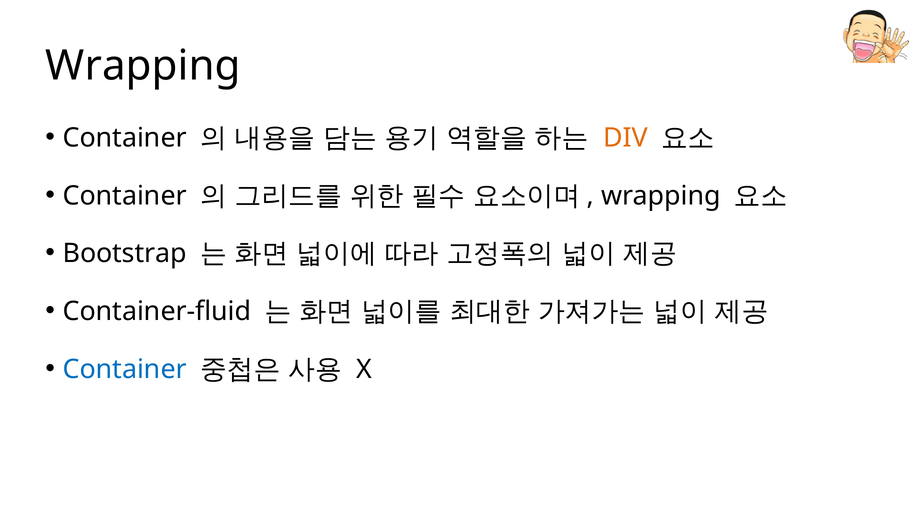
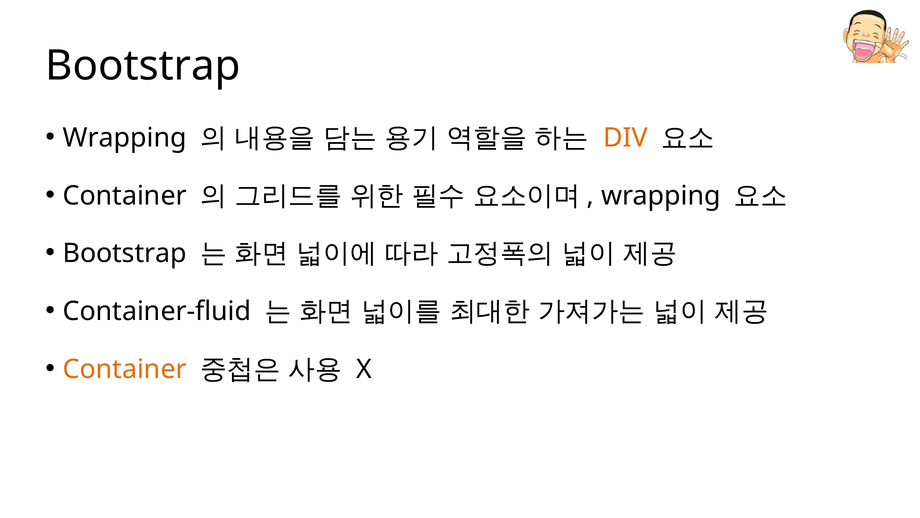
Wrapping: Wrapping -> Bootstrap (143, 66)
Container: Container -> Wrapping (125, 138)
Container colour: blue -> orange (125, 369)
